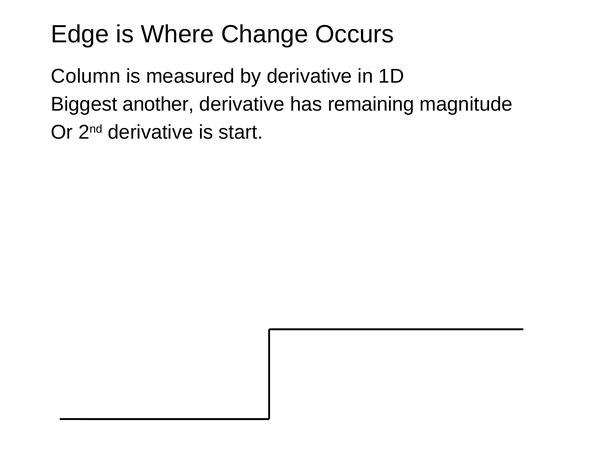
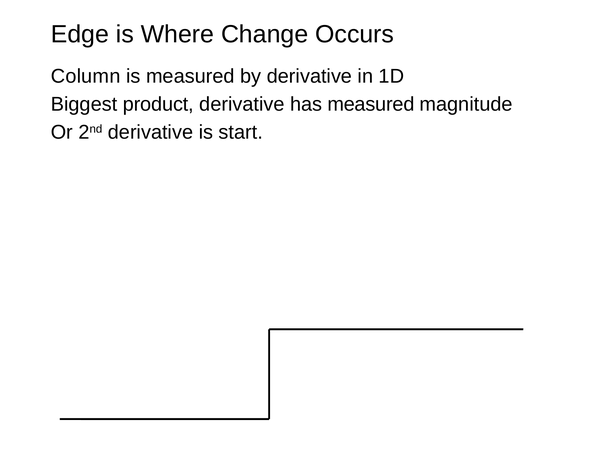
another: another -> product (158, 104)
has remaining: remaining -> measured (371, 104)
